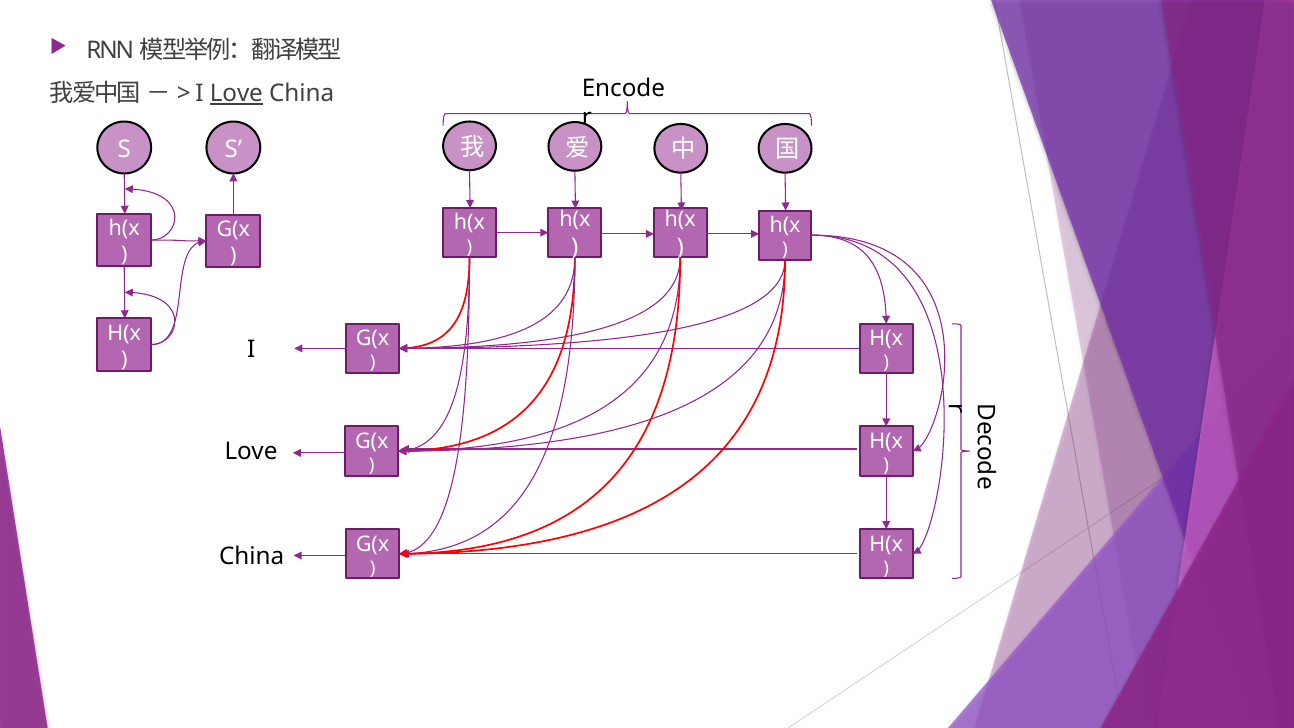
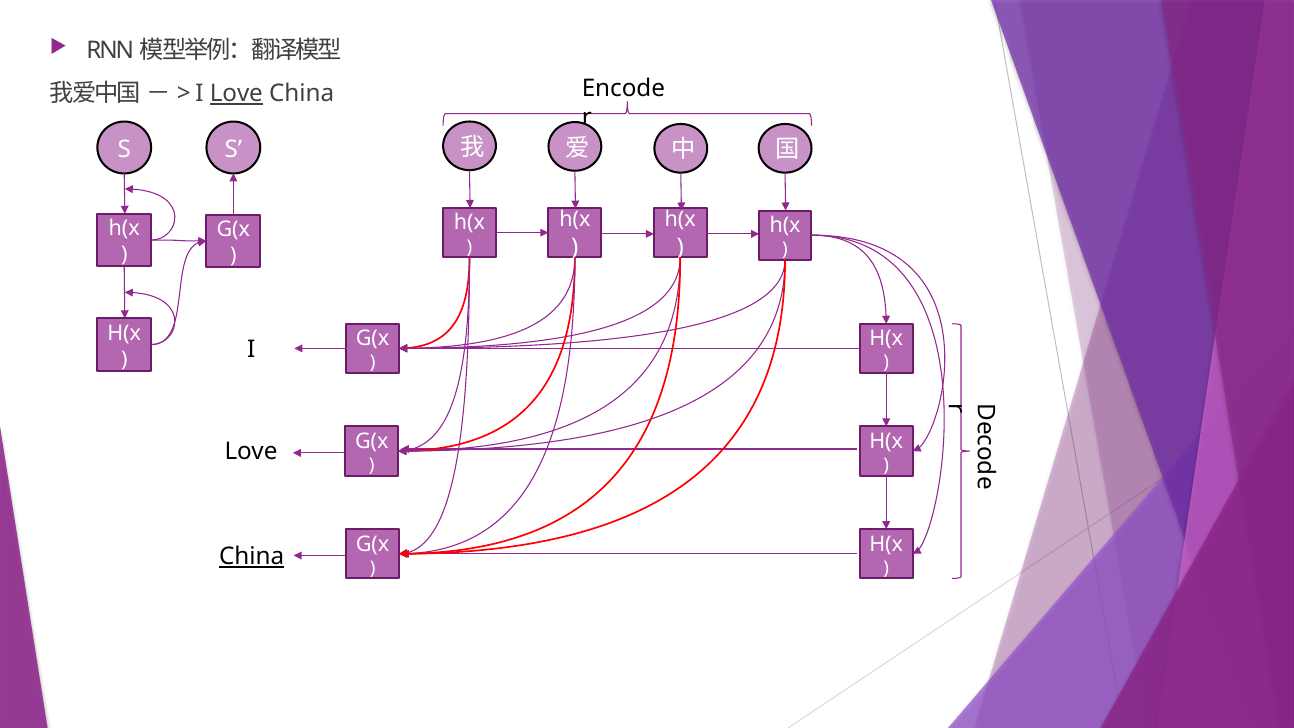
China underline: none -> present (252, 556)
